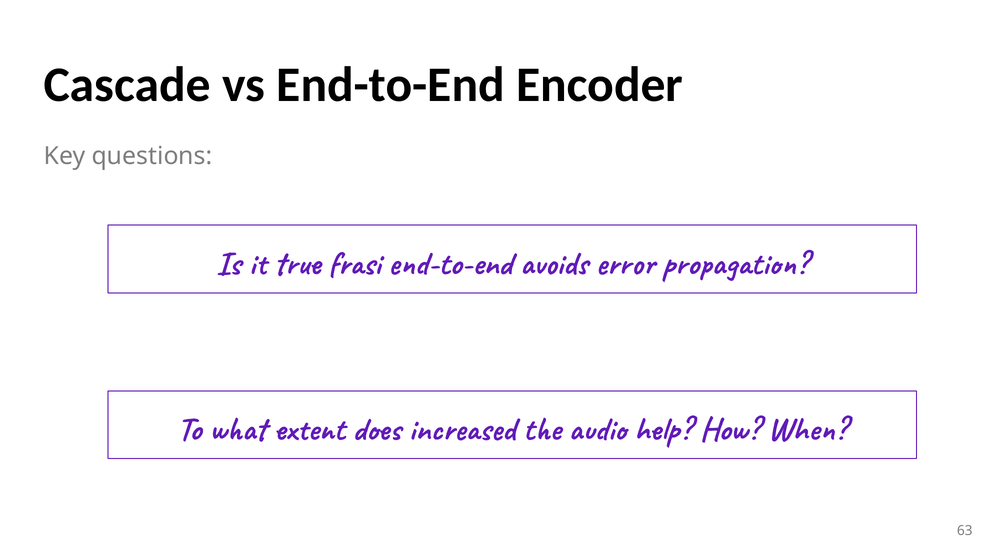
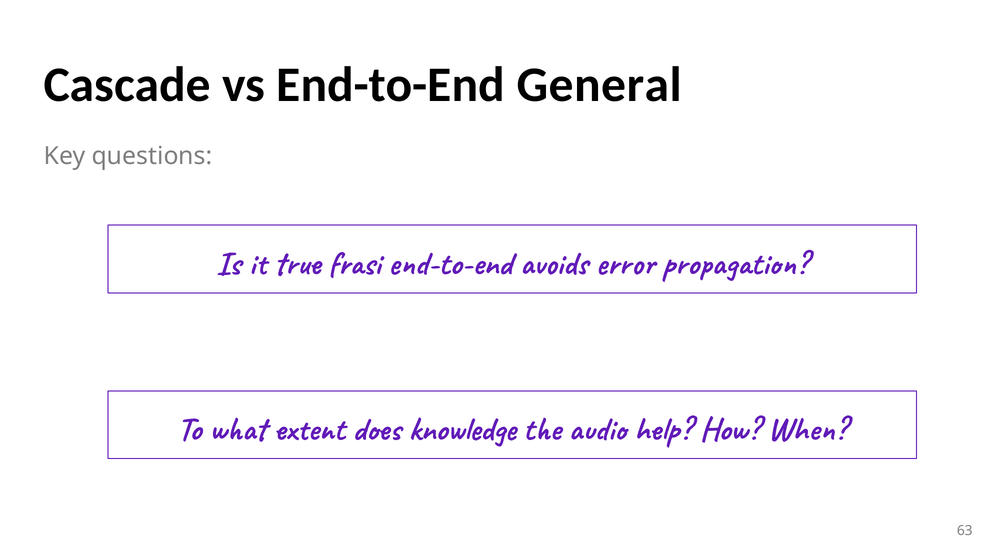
Encoder: Encoder -> General (599, 85)
increased: increased -> knowledge (462, 429)
